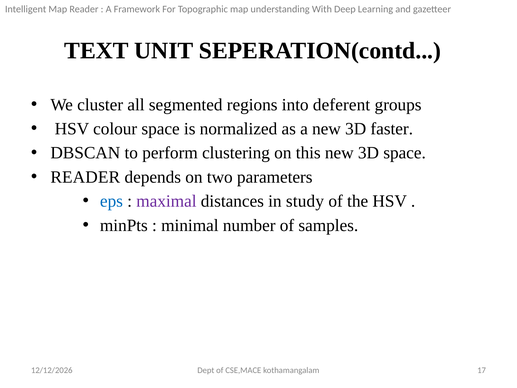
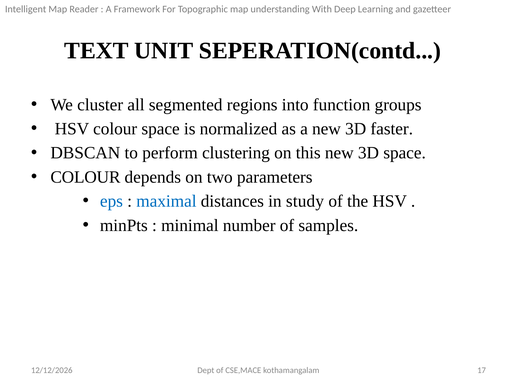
deferent: deferent -> function (342, 105)
READER: READER -> COLOUR (85, 177)
maximal colour: purple -> blue (166, 201)
